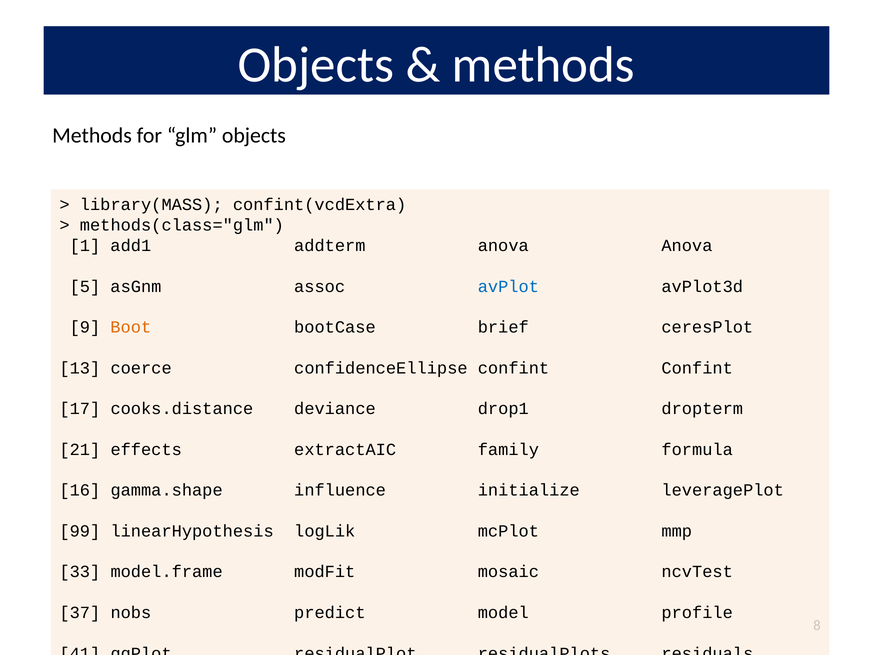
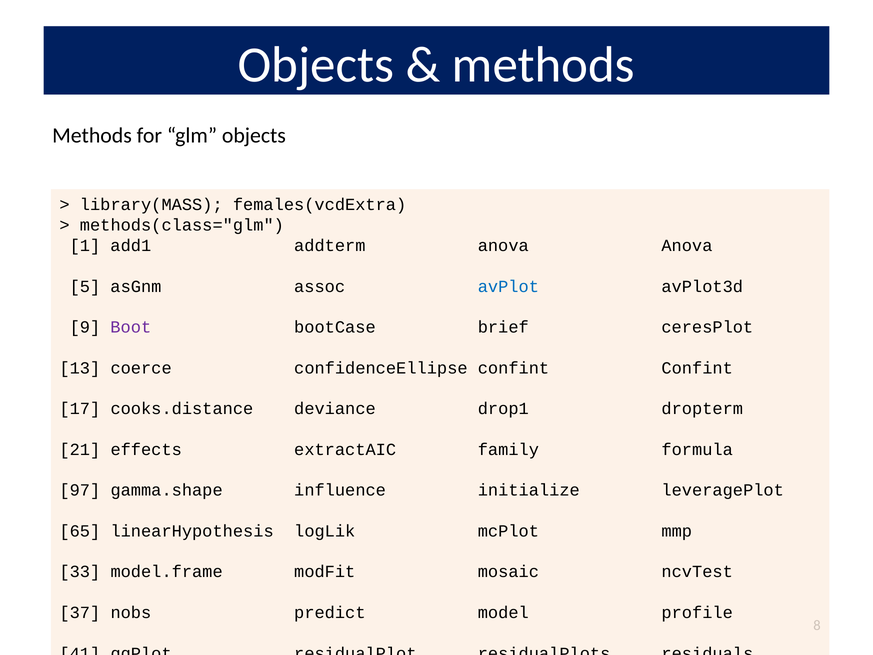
confint(vcdExtra: confint(vcdExtra -> females(vcdExtra (320, 205)
Boot colour: orange -> purple (131, 327)
16: 16 -> 97 (80, 490)
99: 99 -> 65 (80, 531)
